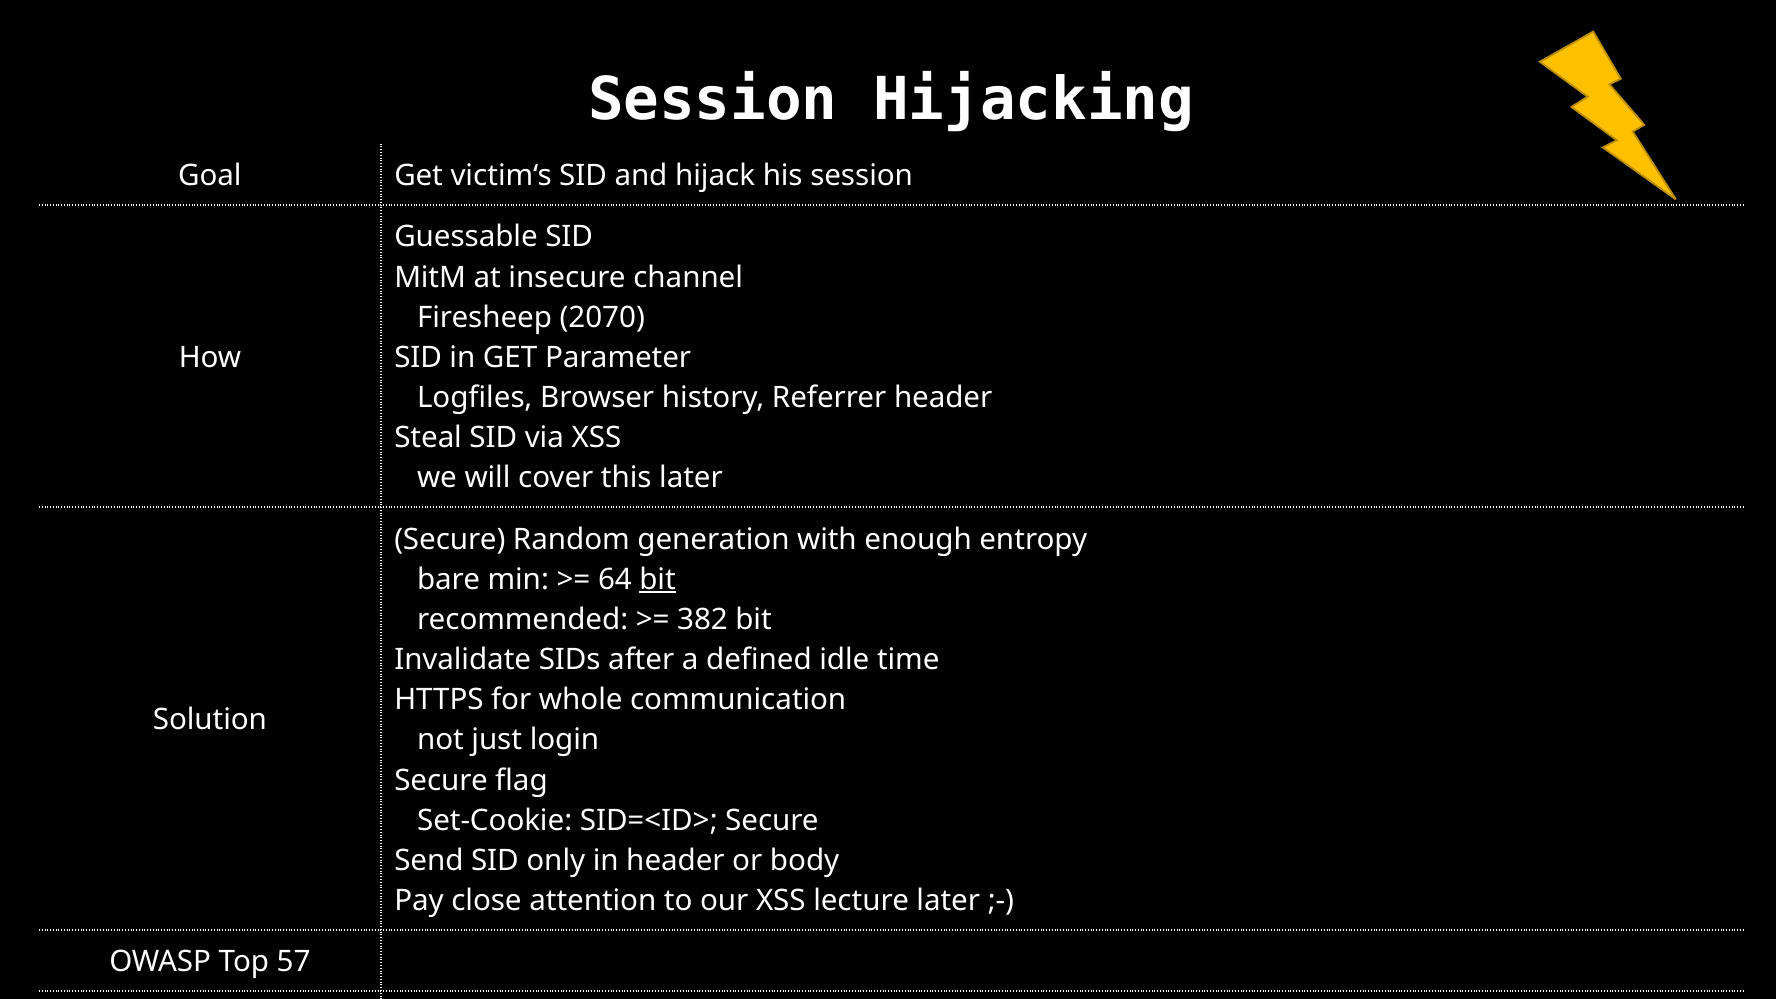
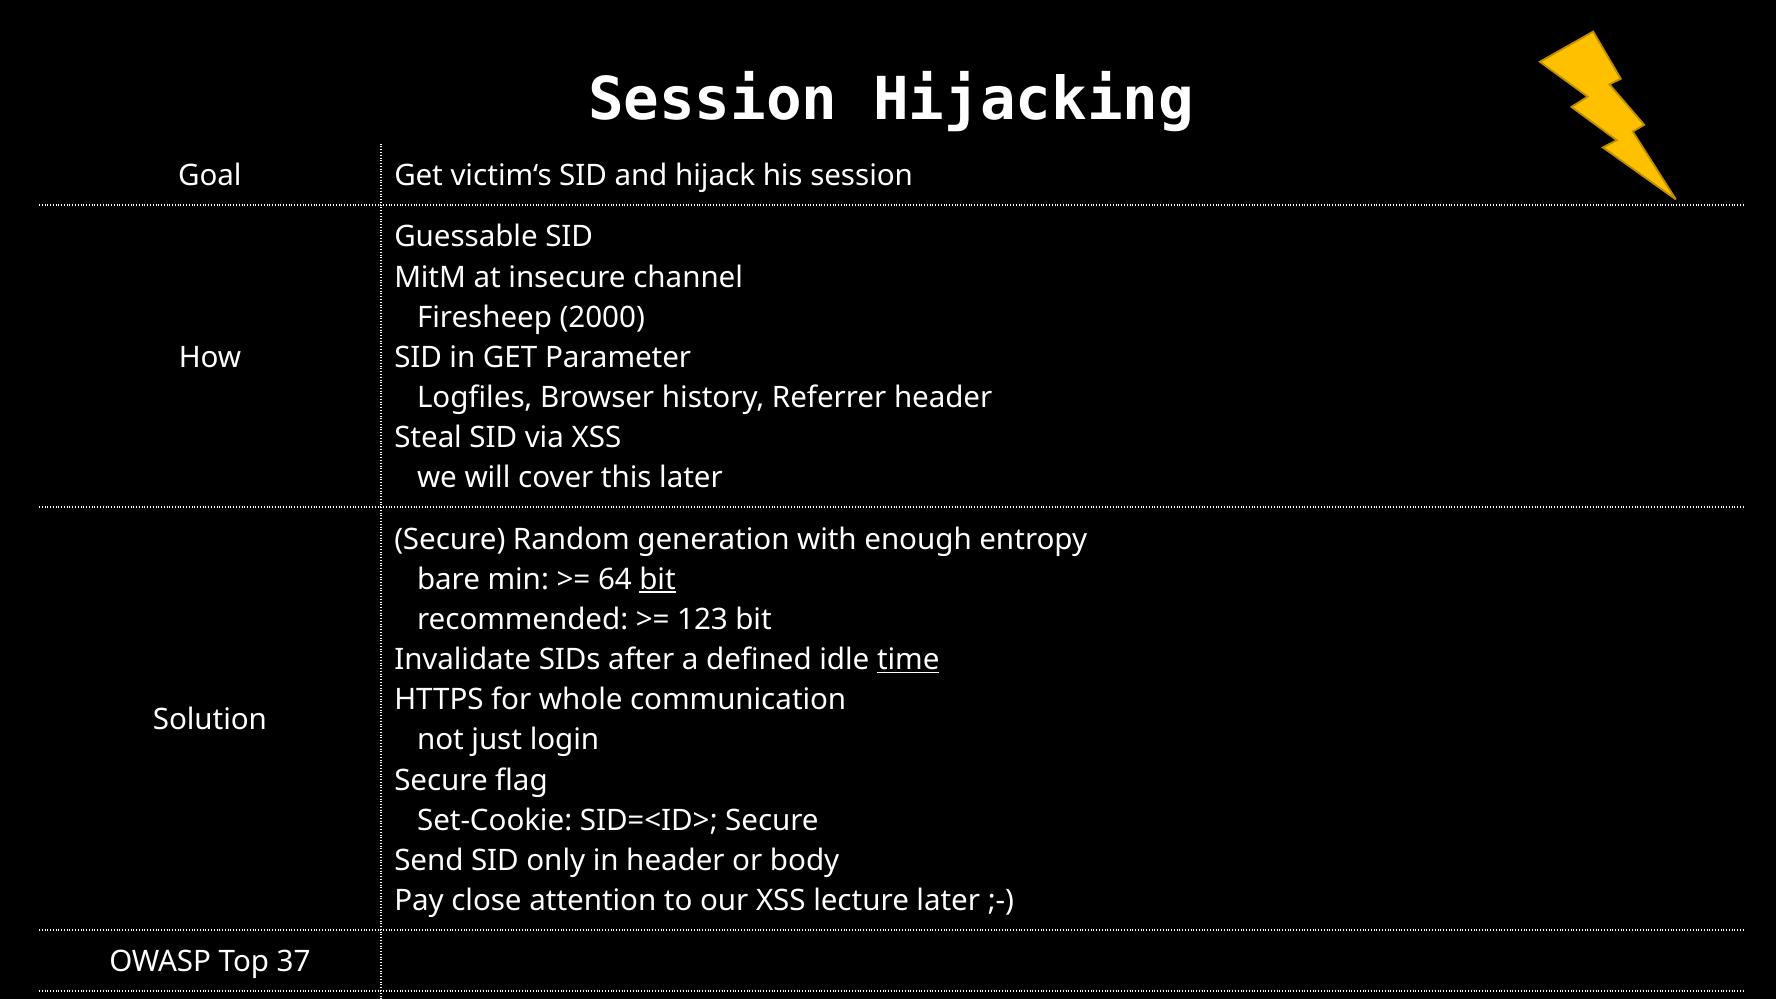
2070: 2070 -> 2000 (602, 317)
382: 382 -> 123 (703, 620)
time underline: none -> present (908, 660)
57: 57 -> 37 (294, 962)
